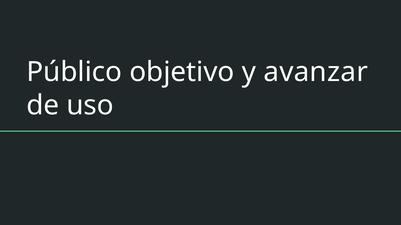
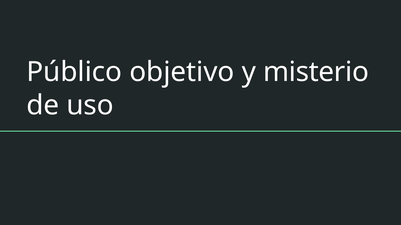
avanzar: avanzar -> misterio (316, 72)
